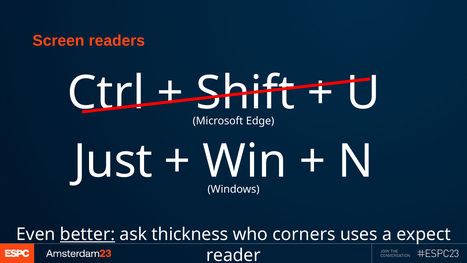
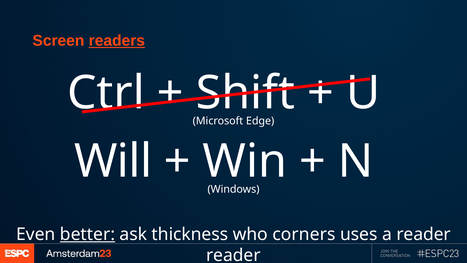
readers underline: none -> present (117, 41)
Just: Just -> Will (113, 161)
a expect: expect -> reader (424, 234)
